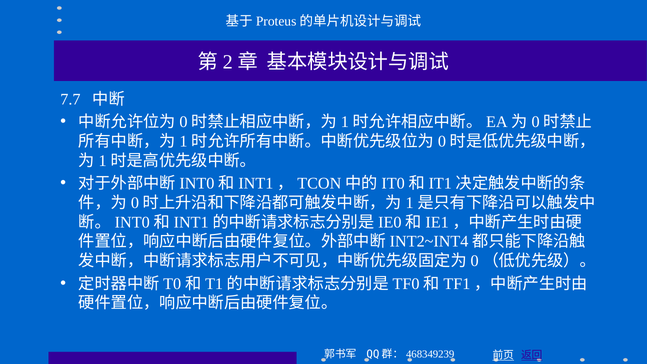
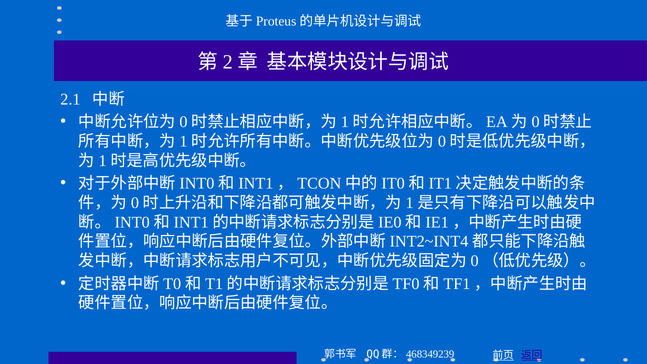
7.7: 7.7 -> 2.1 (70, 99)
